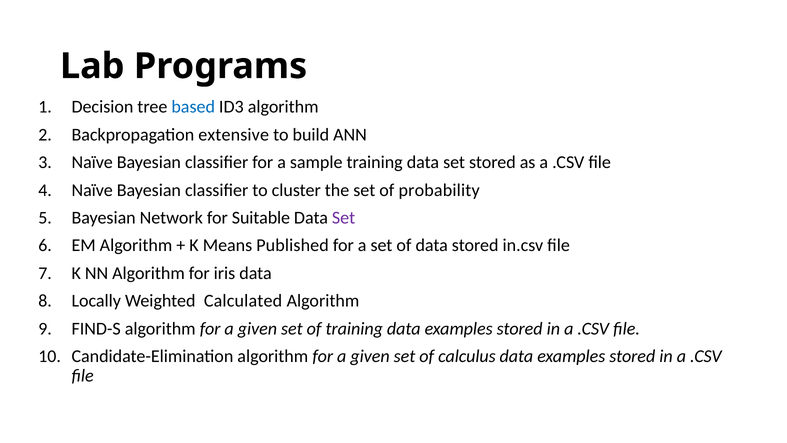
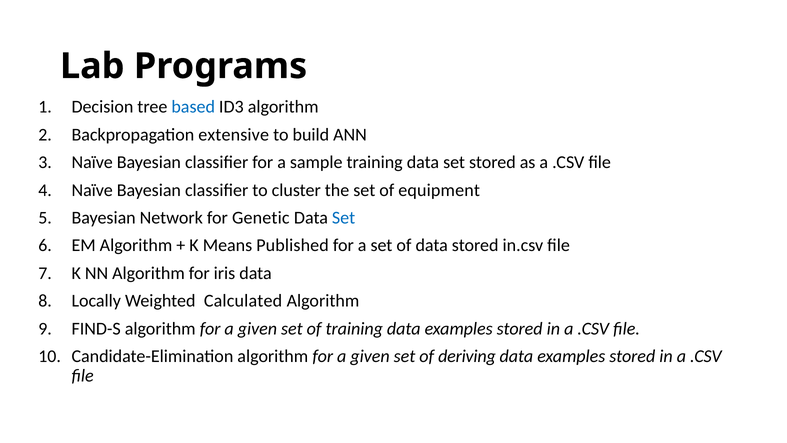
probability: probability -> equipment (439, 190)
Suitable: Suitable -> Genetic (261, 218)
Set colour: purple -> blue (344, 218)
calculus: calculus -> deriving (467, 356)
